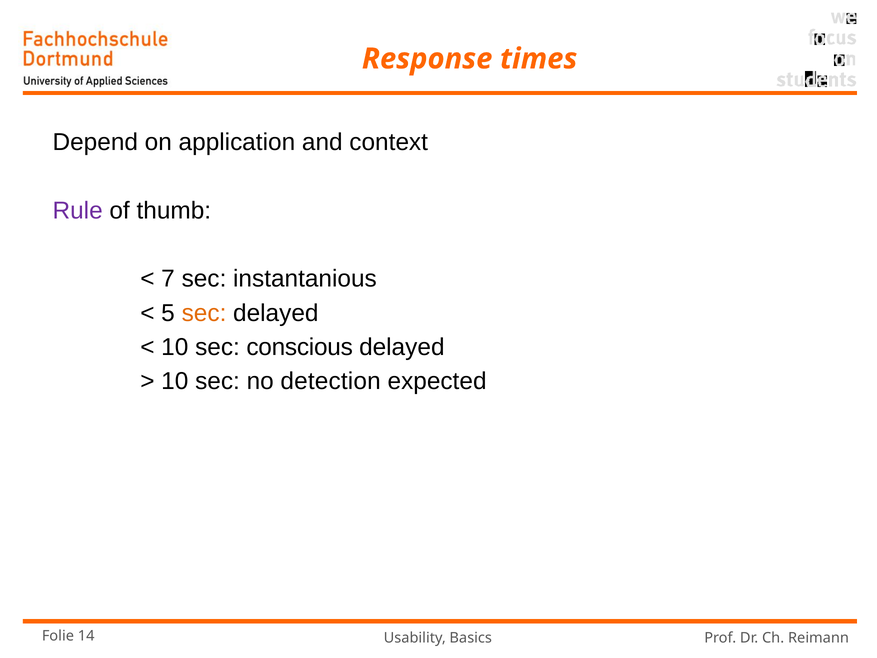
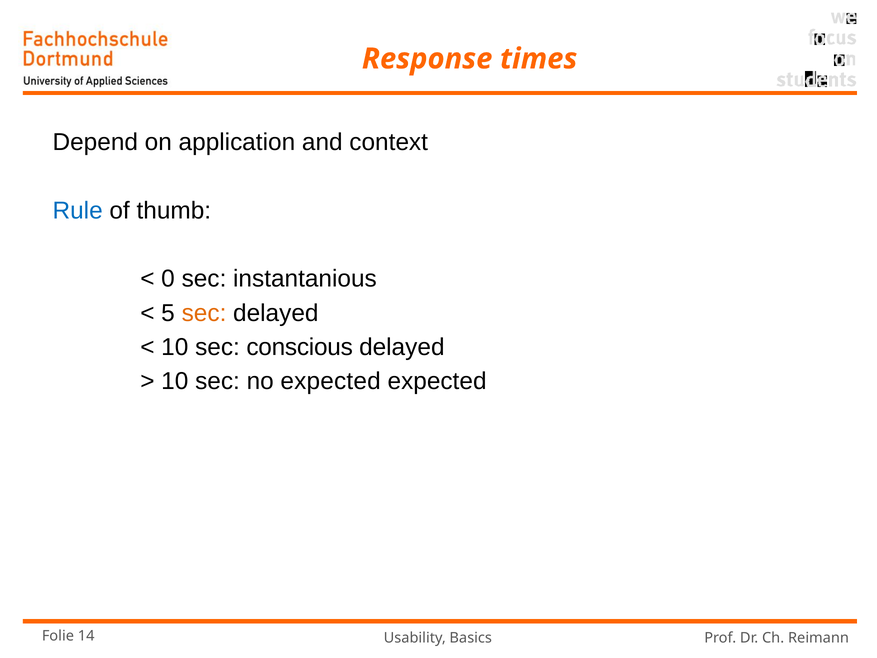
Rule colour: purple -> blue (78, 211)
7: 7 -> 0 (168, 279)
no detection: detection -> expected (331, 381)
